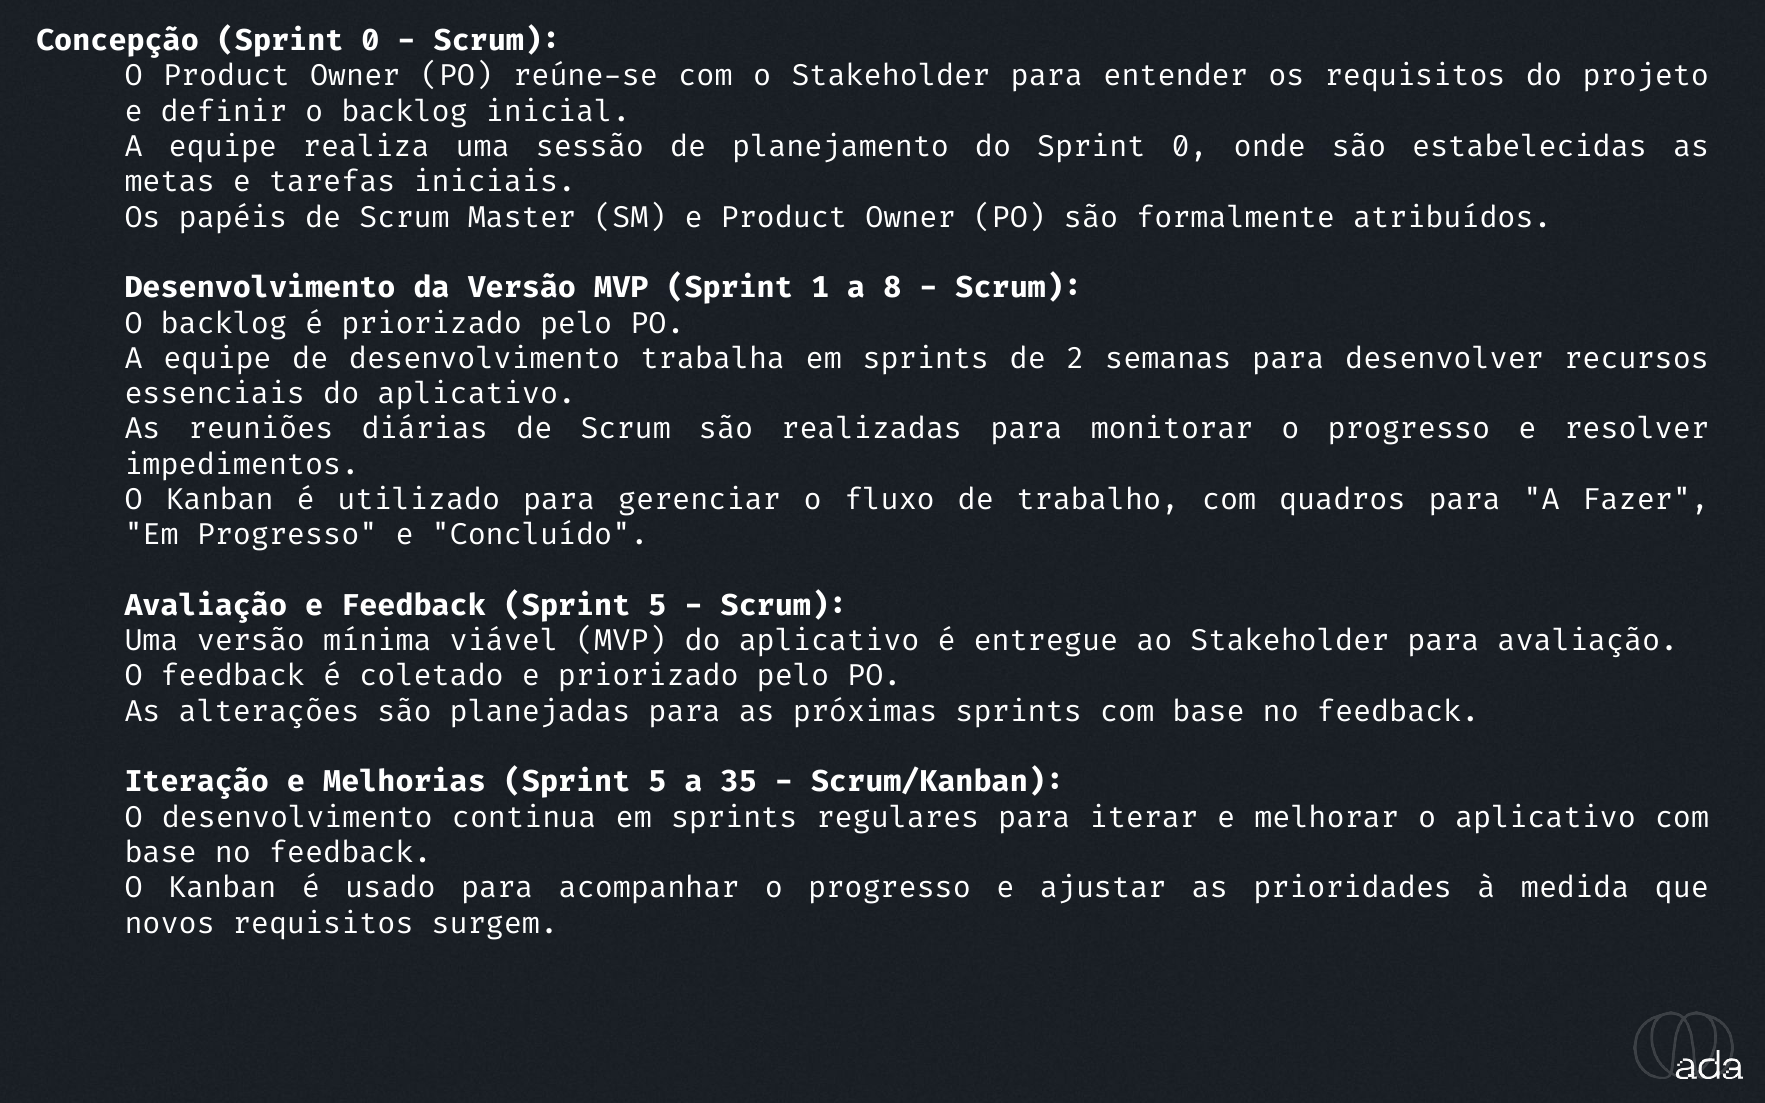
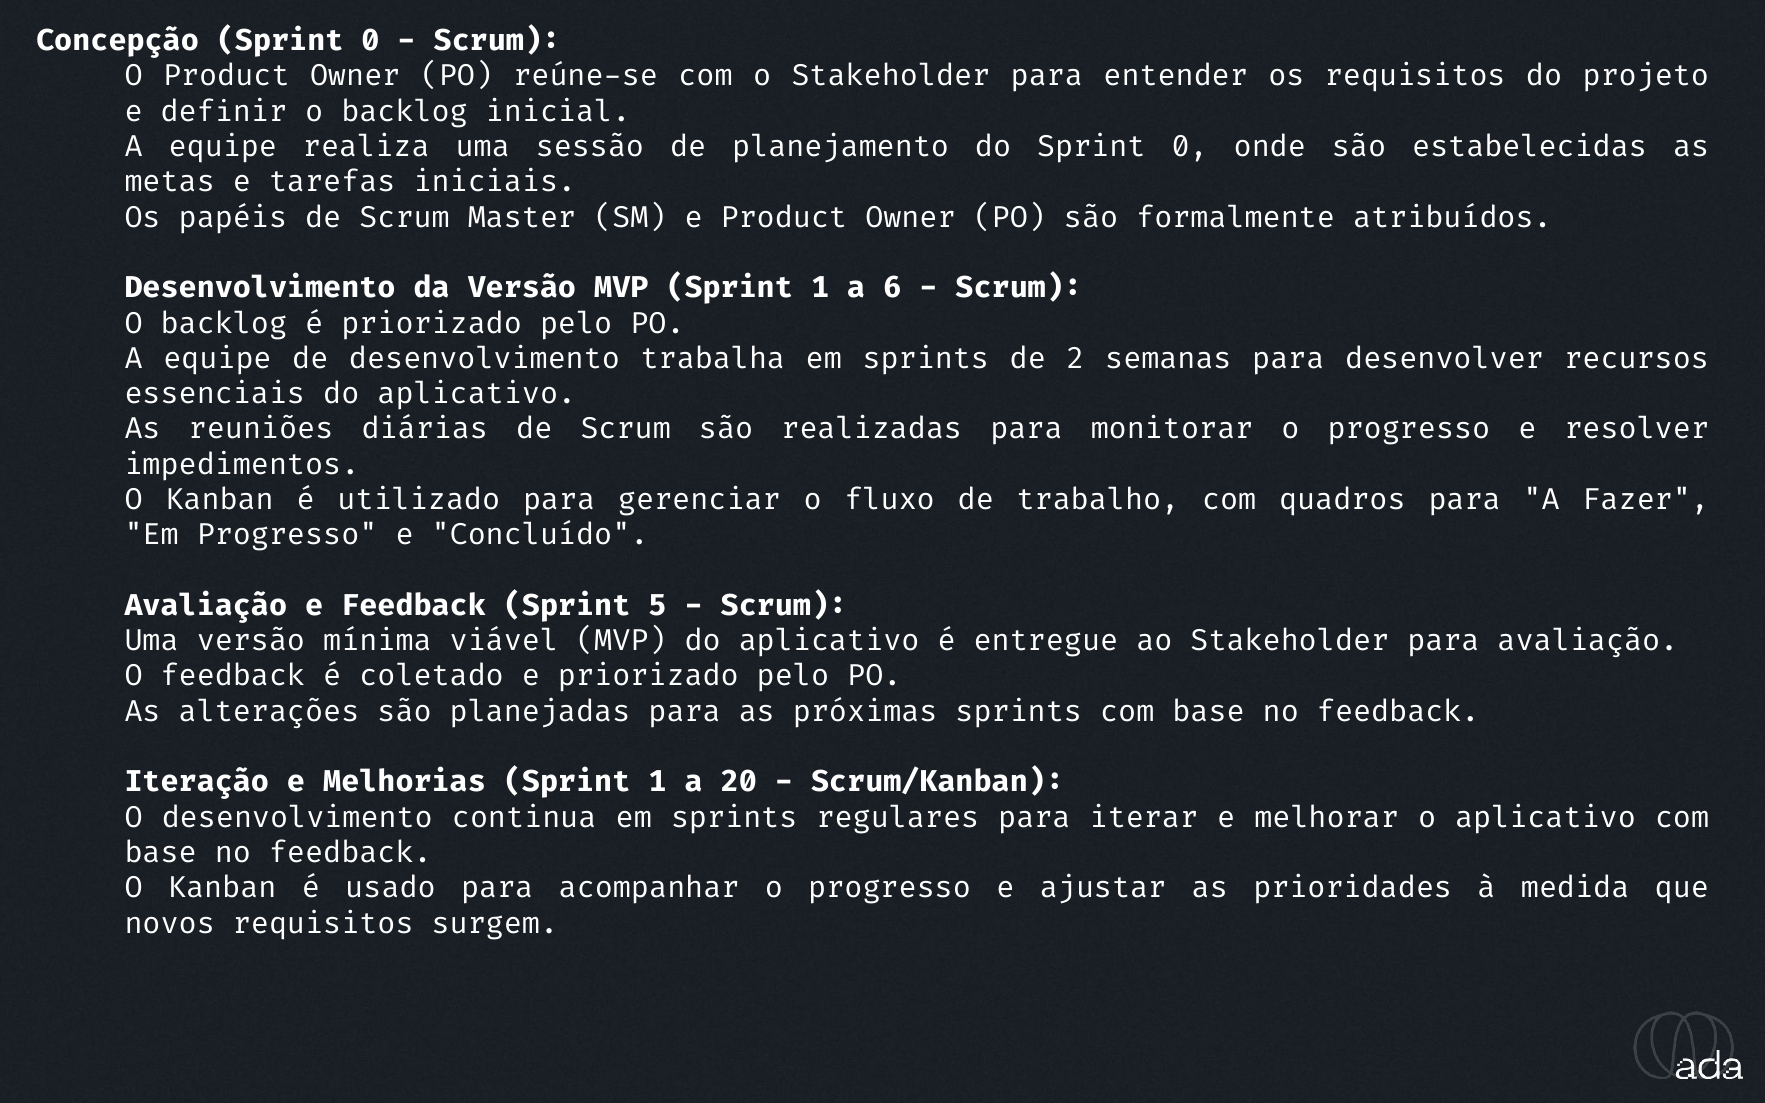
8: 8 -> 6 (892, 288)
Melhorias Sprint 5: 5 -> 1 (657, 782)
35: 35 -> 20 (739, 782)
